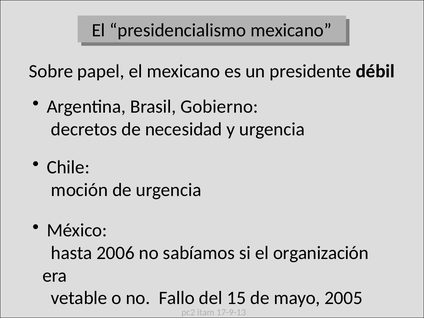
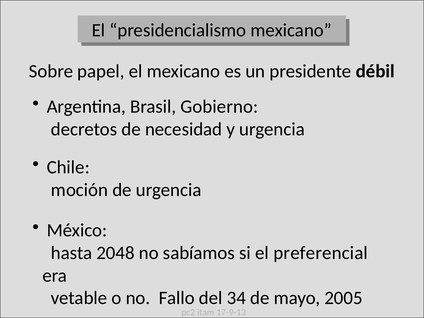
2006: 2006 -> 2048 (116, 253)
organización: organización -> preferencial (321, 253)
15: 15 -> 34 (236, 298)
